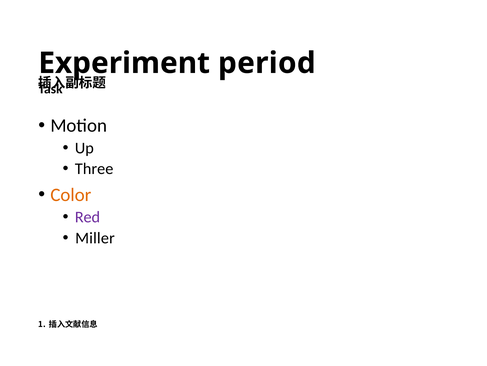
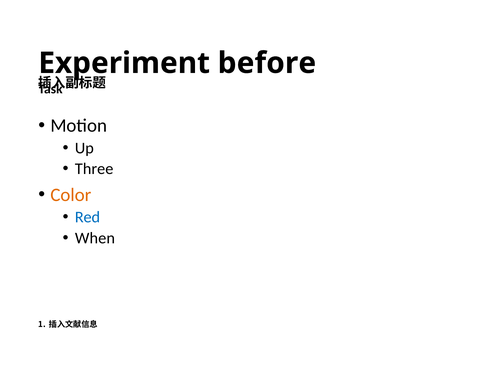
period: period -> before (267, 63)
Red colour: purple -> blue (87, 217)
Miller: Miller -> When (95, 238)
